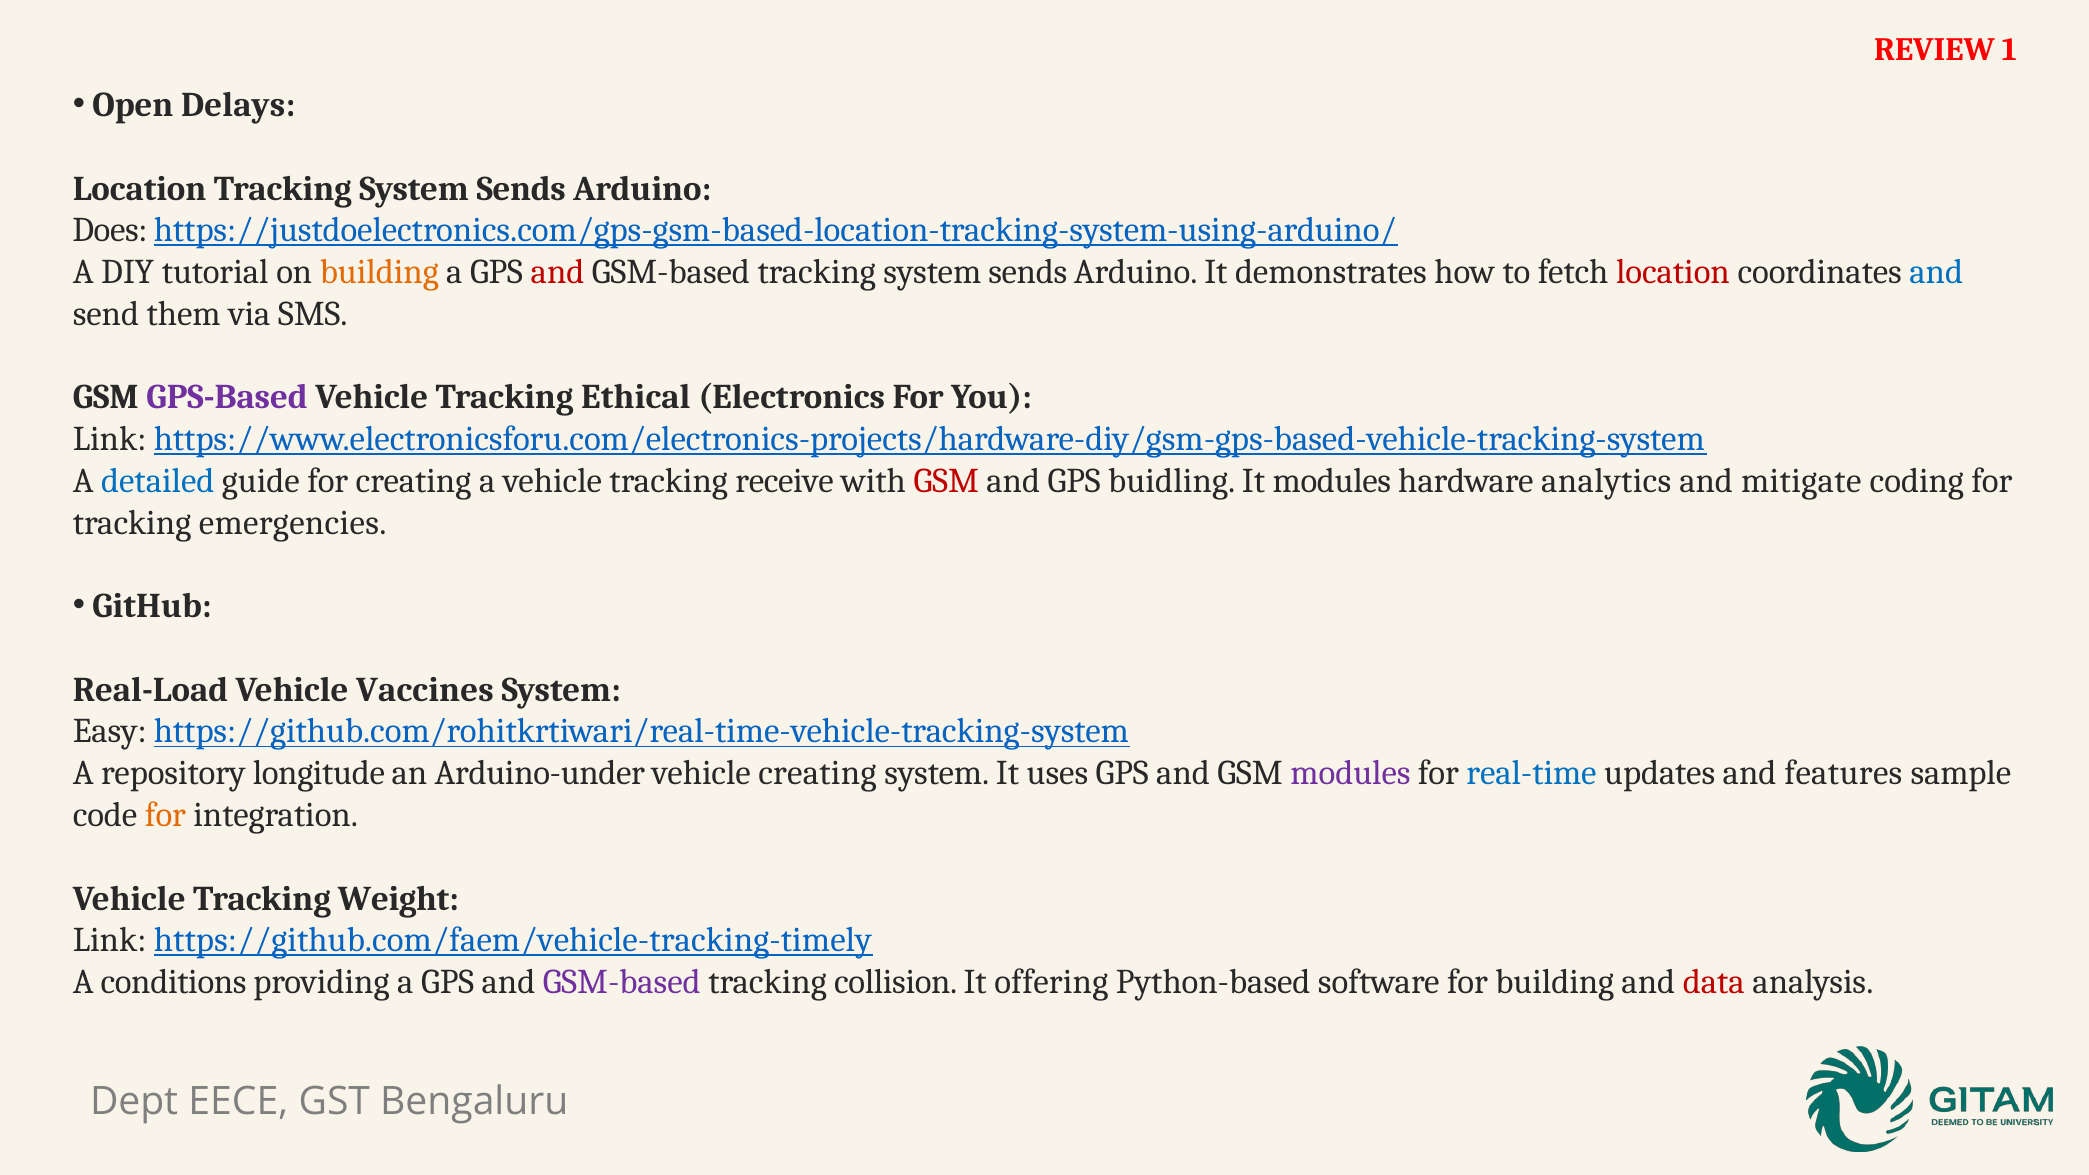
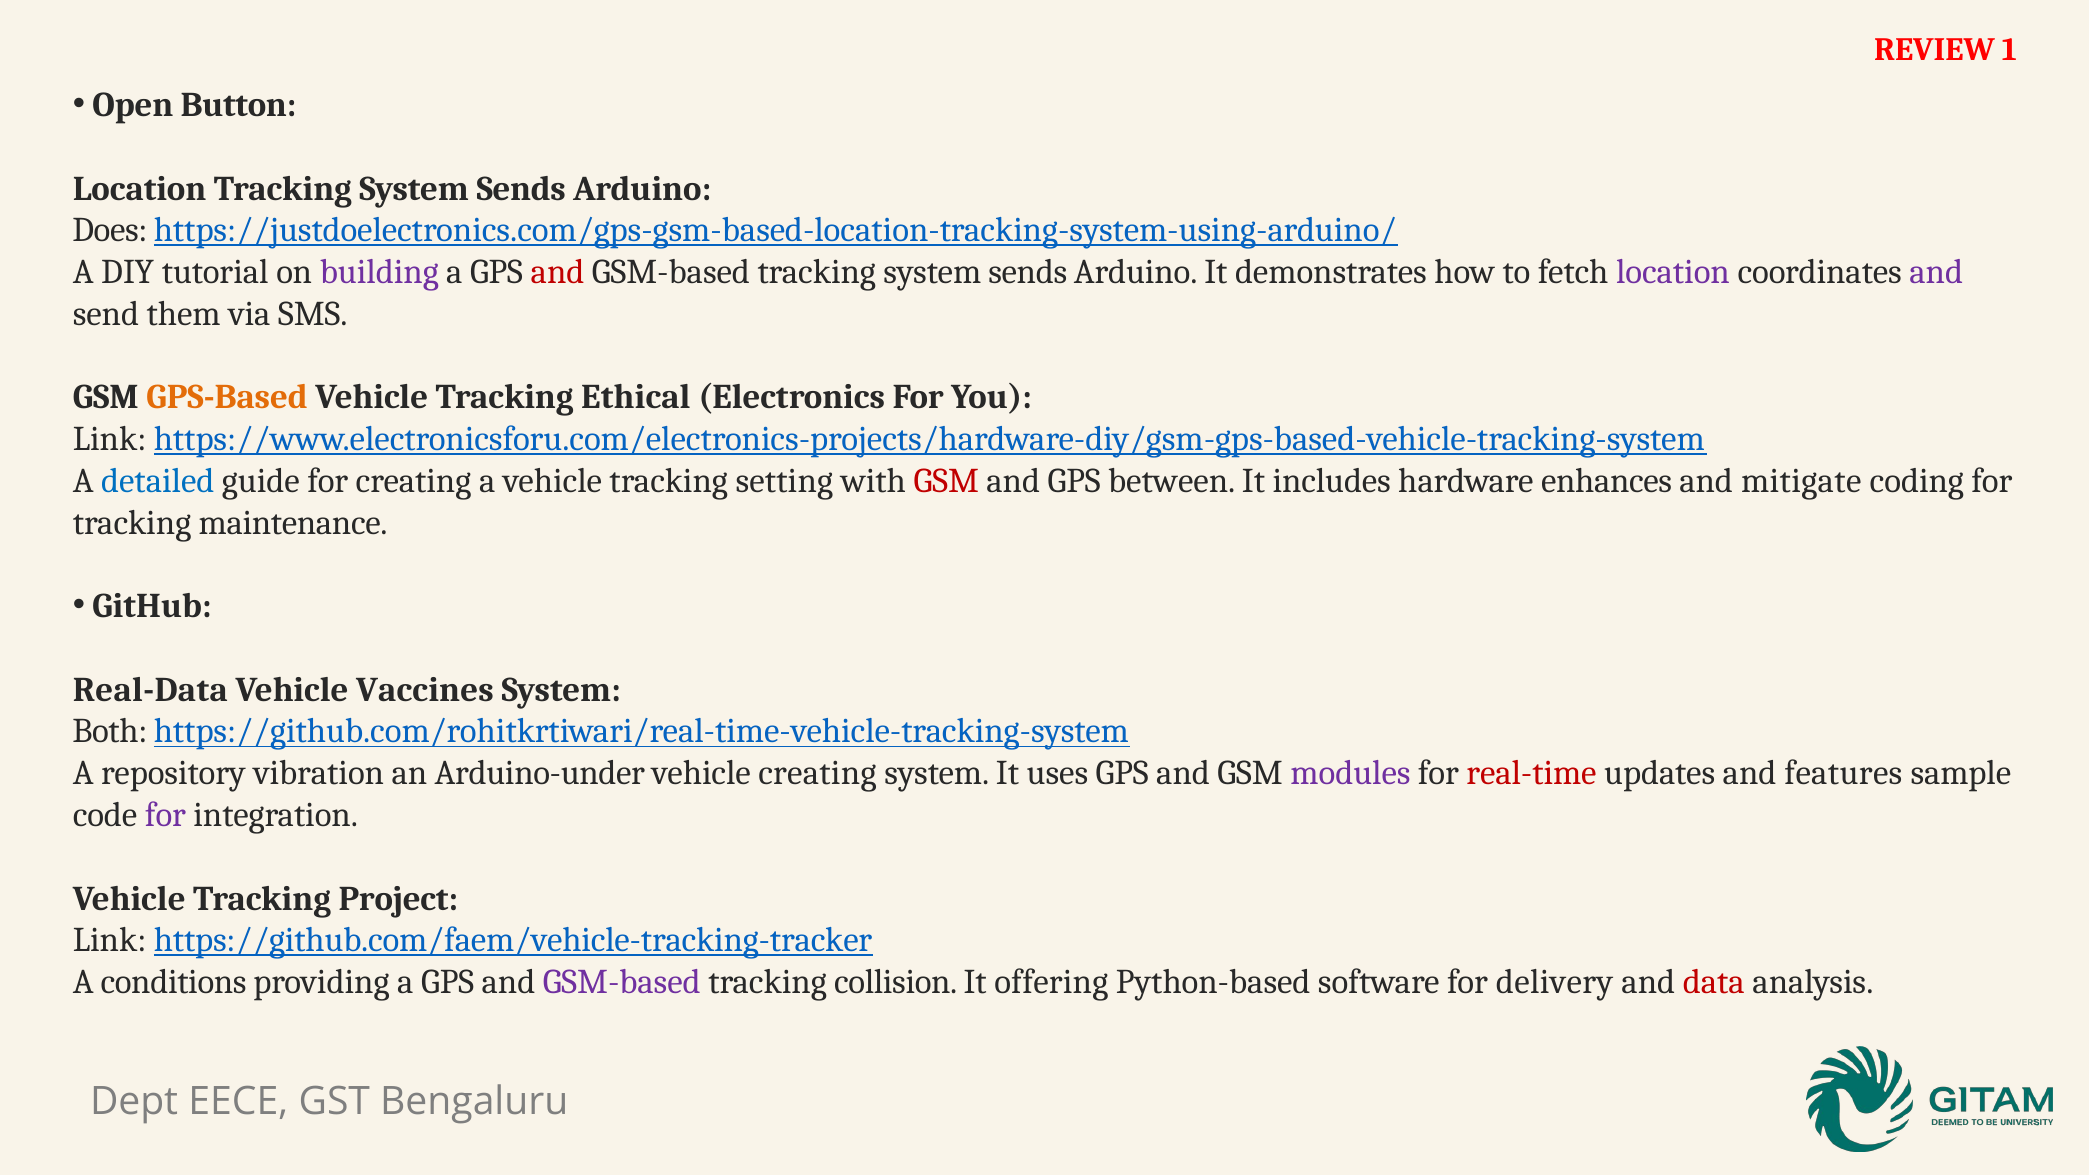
Delays: Delays -> Button (238, 105)
building colour: orange -> purple (379, 272)
location colour: red -> purple (1673, 272)
and colour: blue -> purple (1936, 272)
GPS-Based colour: purple -> orange (227, 397)
receive: receive -> setting (784, 481)
buidling: buidling -> between (1172, 481)
It modules: modules -> includes (1332, 481)
analytics: analytics -> enhances (1607, 481)
emergencies: emergencies -> maintenance (293, 523)
Real-Load: Real-Load -> Real-Data (150, 690)
Easy: Easy -> Both (110, 732)
longitude: longitude -> vibration (319, 773)
real-time colour: blue -> red (1531, 773)
for colour: orange -> purple (165, 815)
Weight: Weight -> Project (398, 899)
https://github.com/faem/vehicle-tracking-timely: https://github.com/faem/vehicle-tracking-timely -> https://github.com/faem/vehicle-tracking-tracker (513, 940)
for building: building -> delivery (1555, 982)
